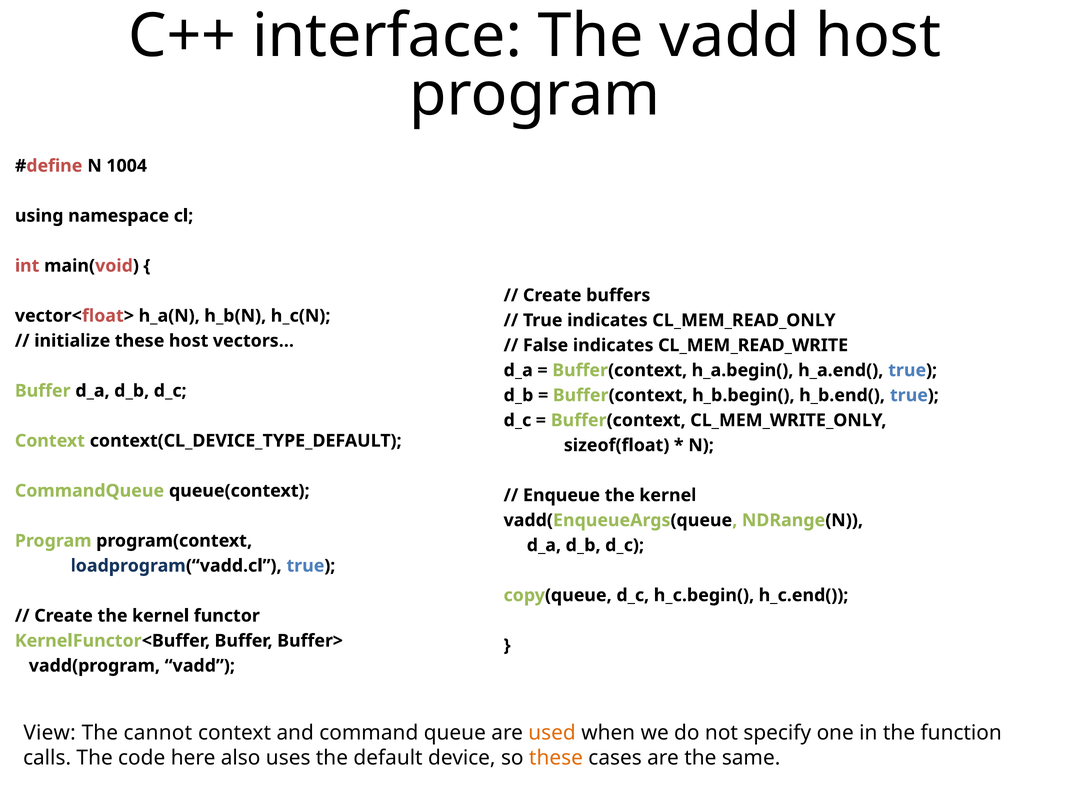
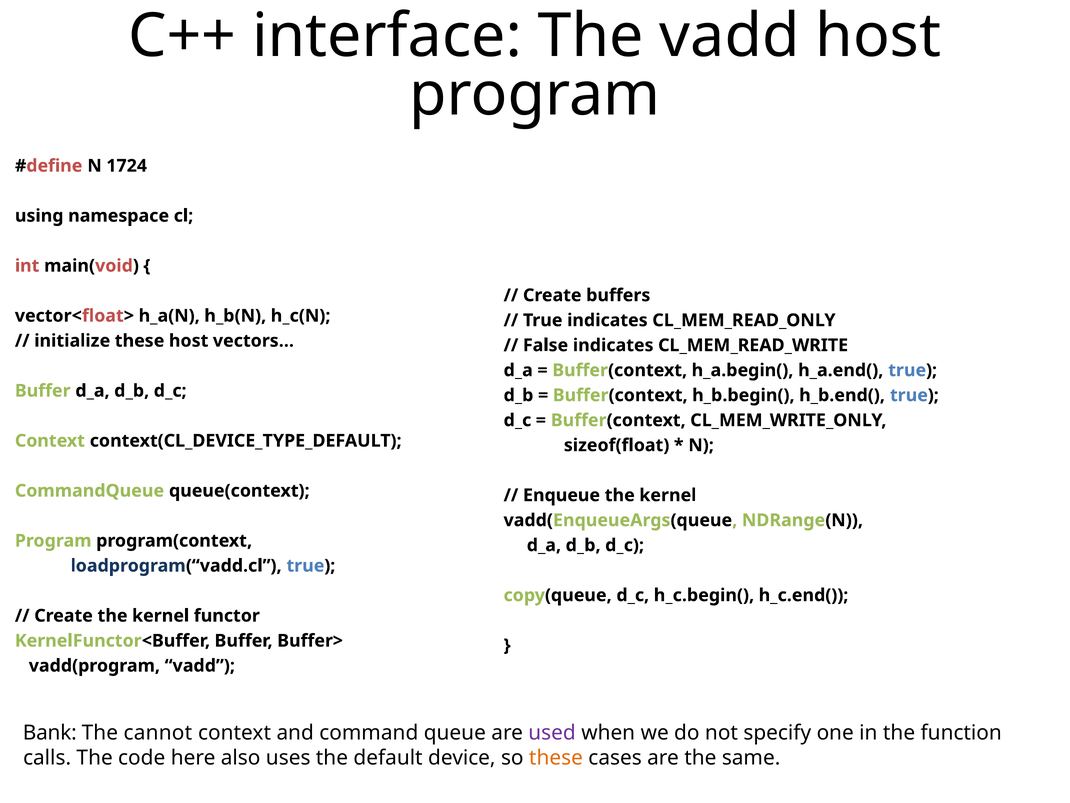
1004: 1004 -> 1724 (127, 166)
View: View -> Bank (50, 732)
used colour: orange -> purple (552, 732)
